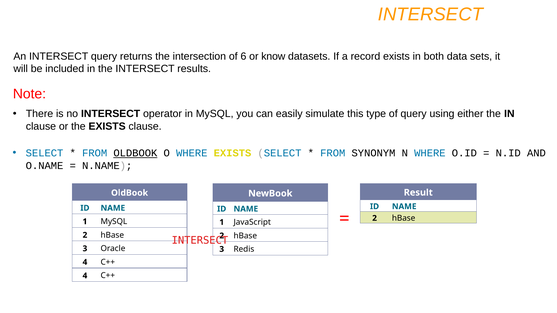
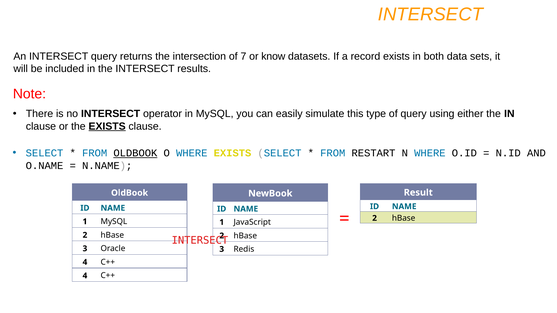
6: 6 -> 7 (243, 56)
EXISTS underline: none -> present (107, 126)
SYNONYM: SYNONYM -> RESTART (373, 153)
